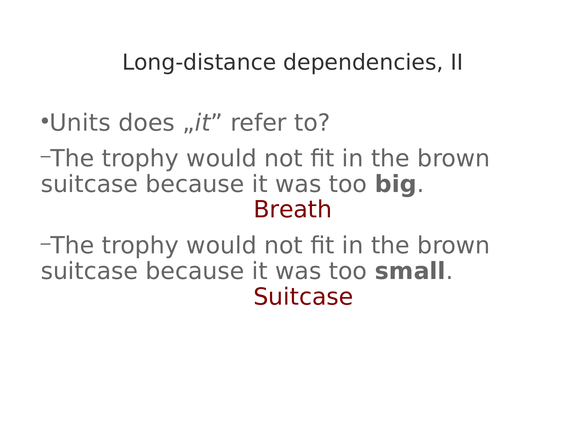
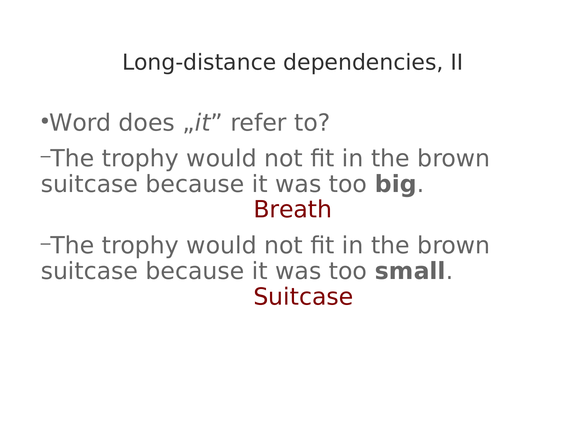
Units: Units -> Word (80, 123)
